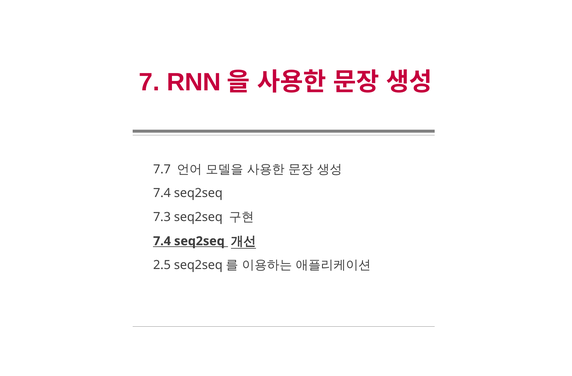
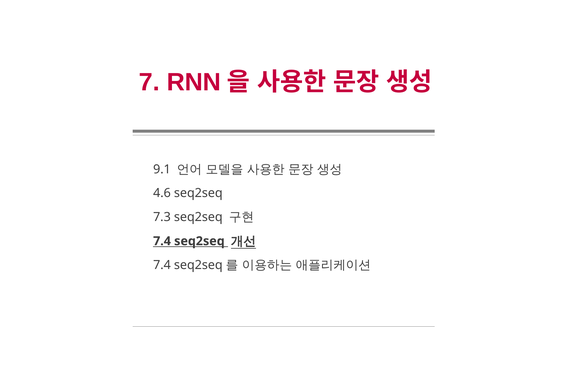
7.7: 7.7 -> 9.1 (162, 169)
7.4: 7.4 -> 4.6 (162, 193)
2.5: 2.5 -> 7.4 (162, 265)
